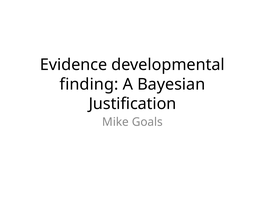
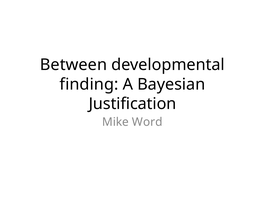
Evidence: Evidence -> Between (73, 65)
Goals: Goals -> Word (147, 122)
